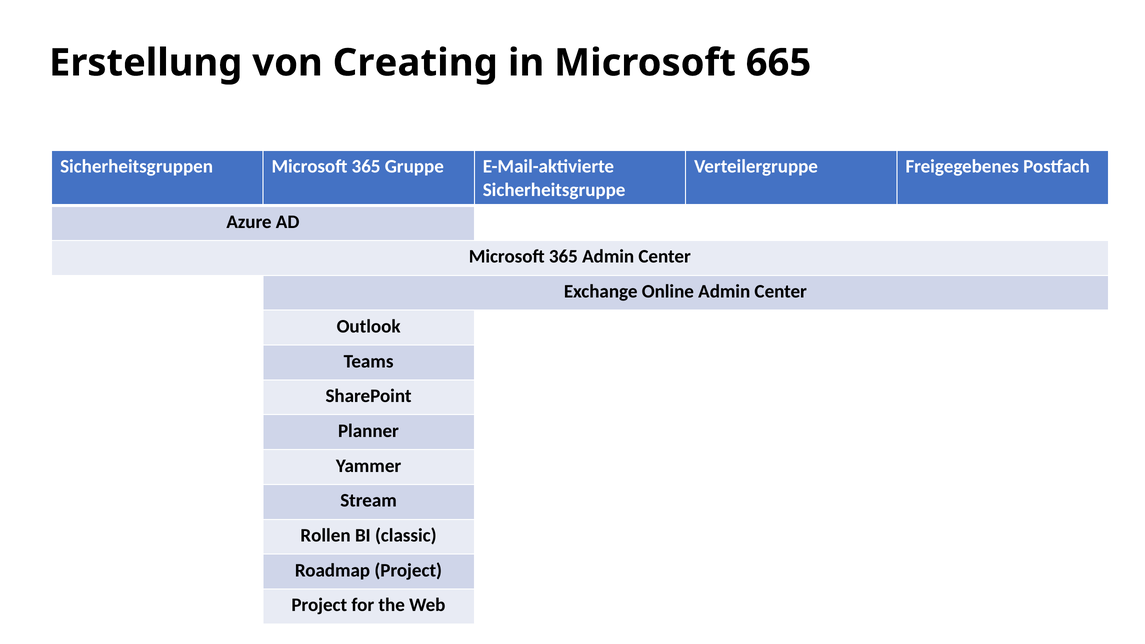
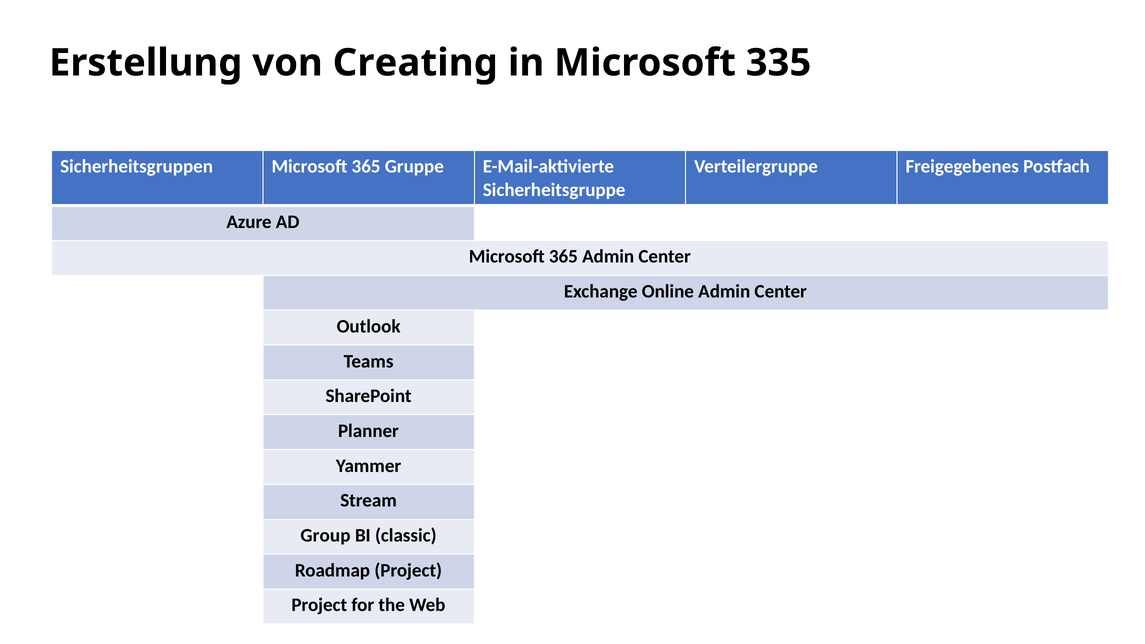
665: 665 -> 335 (778, 63)
Rollen: Rollen -> Group (325, 536)
